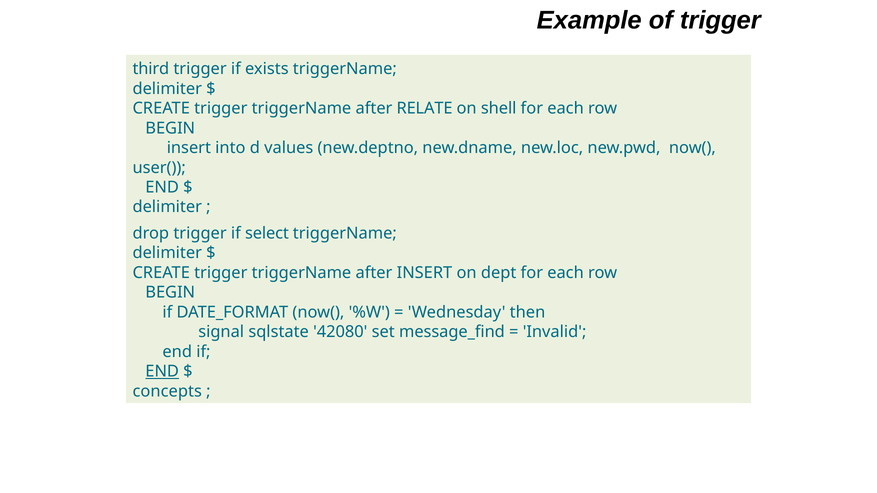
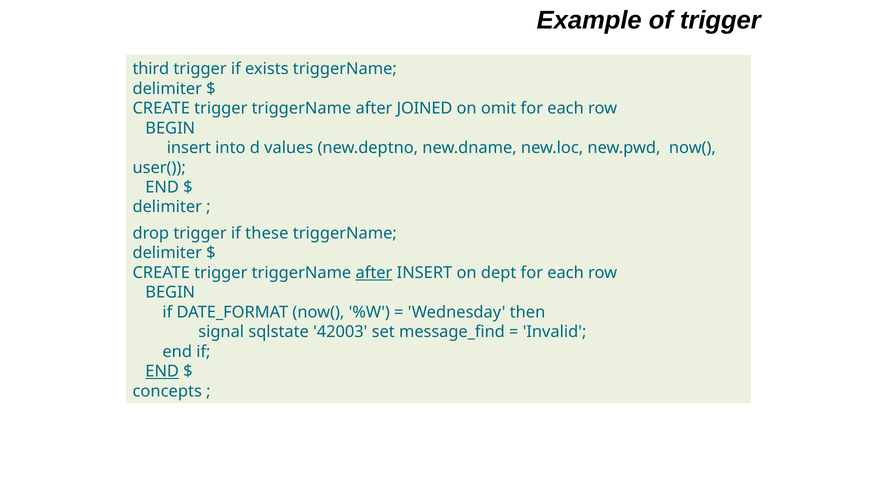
RELATE: RELATE -> JOINED (425, 109)
shell: shell -> omit (499, 109)
select: select -> these (267, 234)
after underline: none -> present (374, 273)
42080: 42080 -> 42003 (340, 332)
